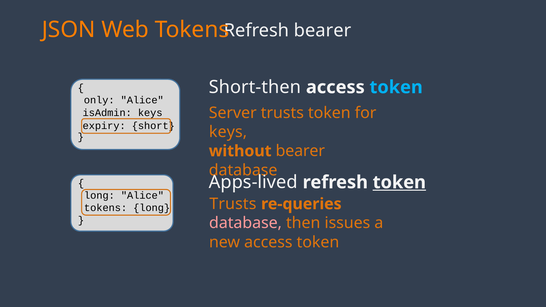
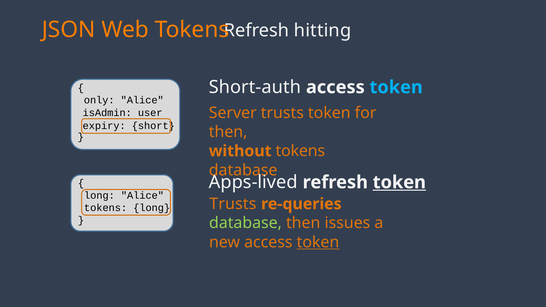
Refresh bearer: bearer -> hitting (323, 30)
Short-then: Short-then -> Short-auth (255, 87)
isAdmin keys: keys -> user (150, 113)
keys: keys -> then (228, 132)
without bearer: bearer -> tokens (300, 151)
database colour: pink -> light green (245, 223)
token underline: none -> present (318, 242)
